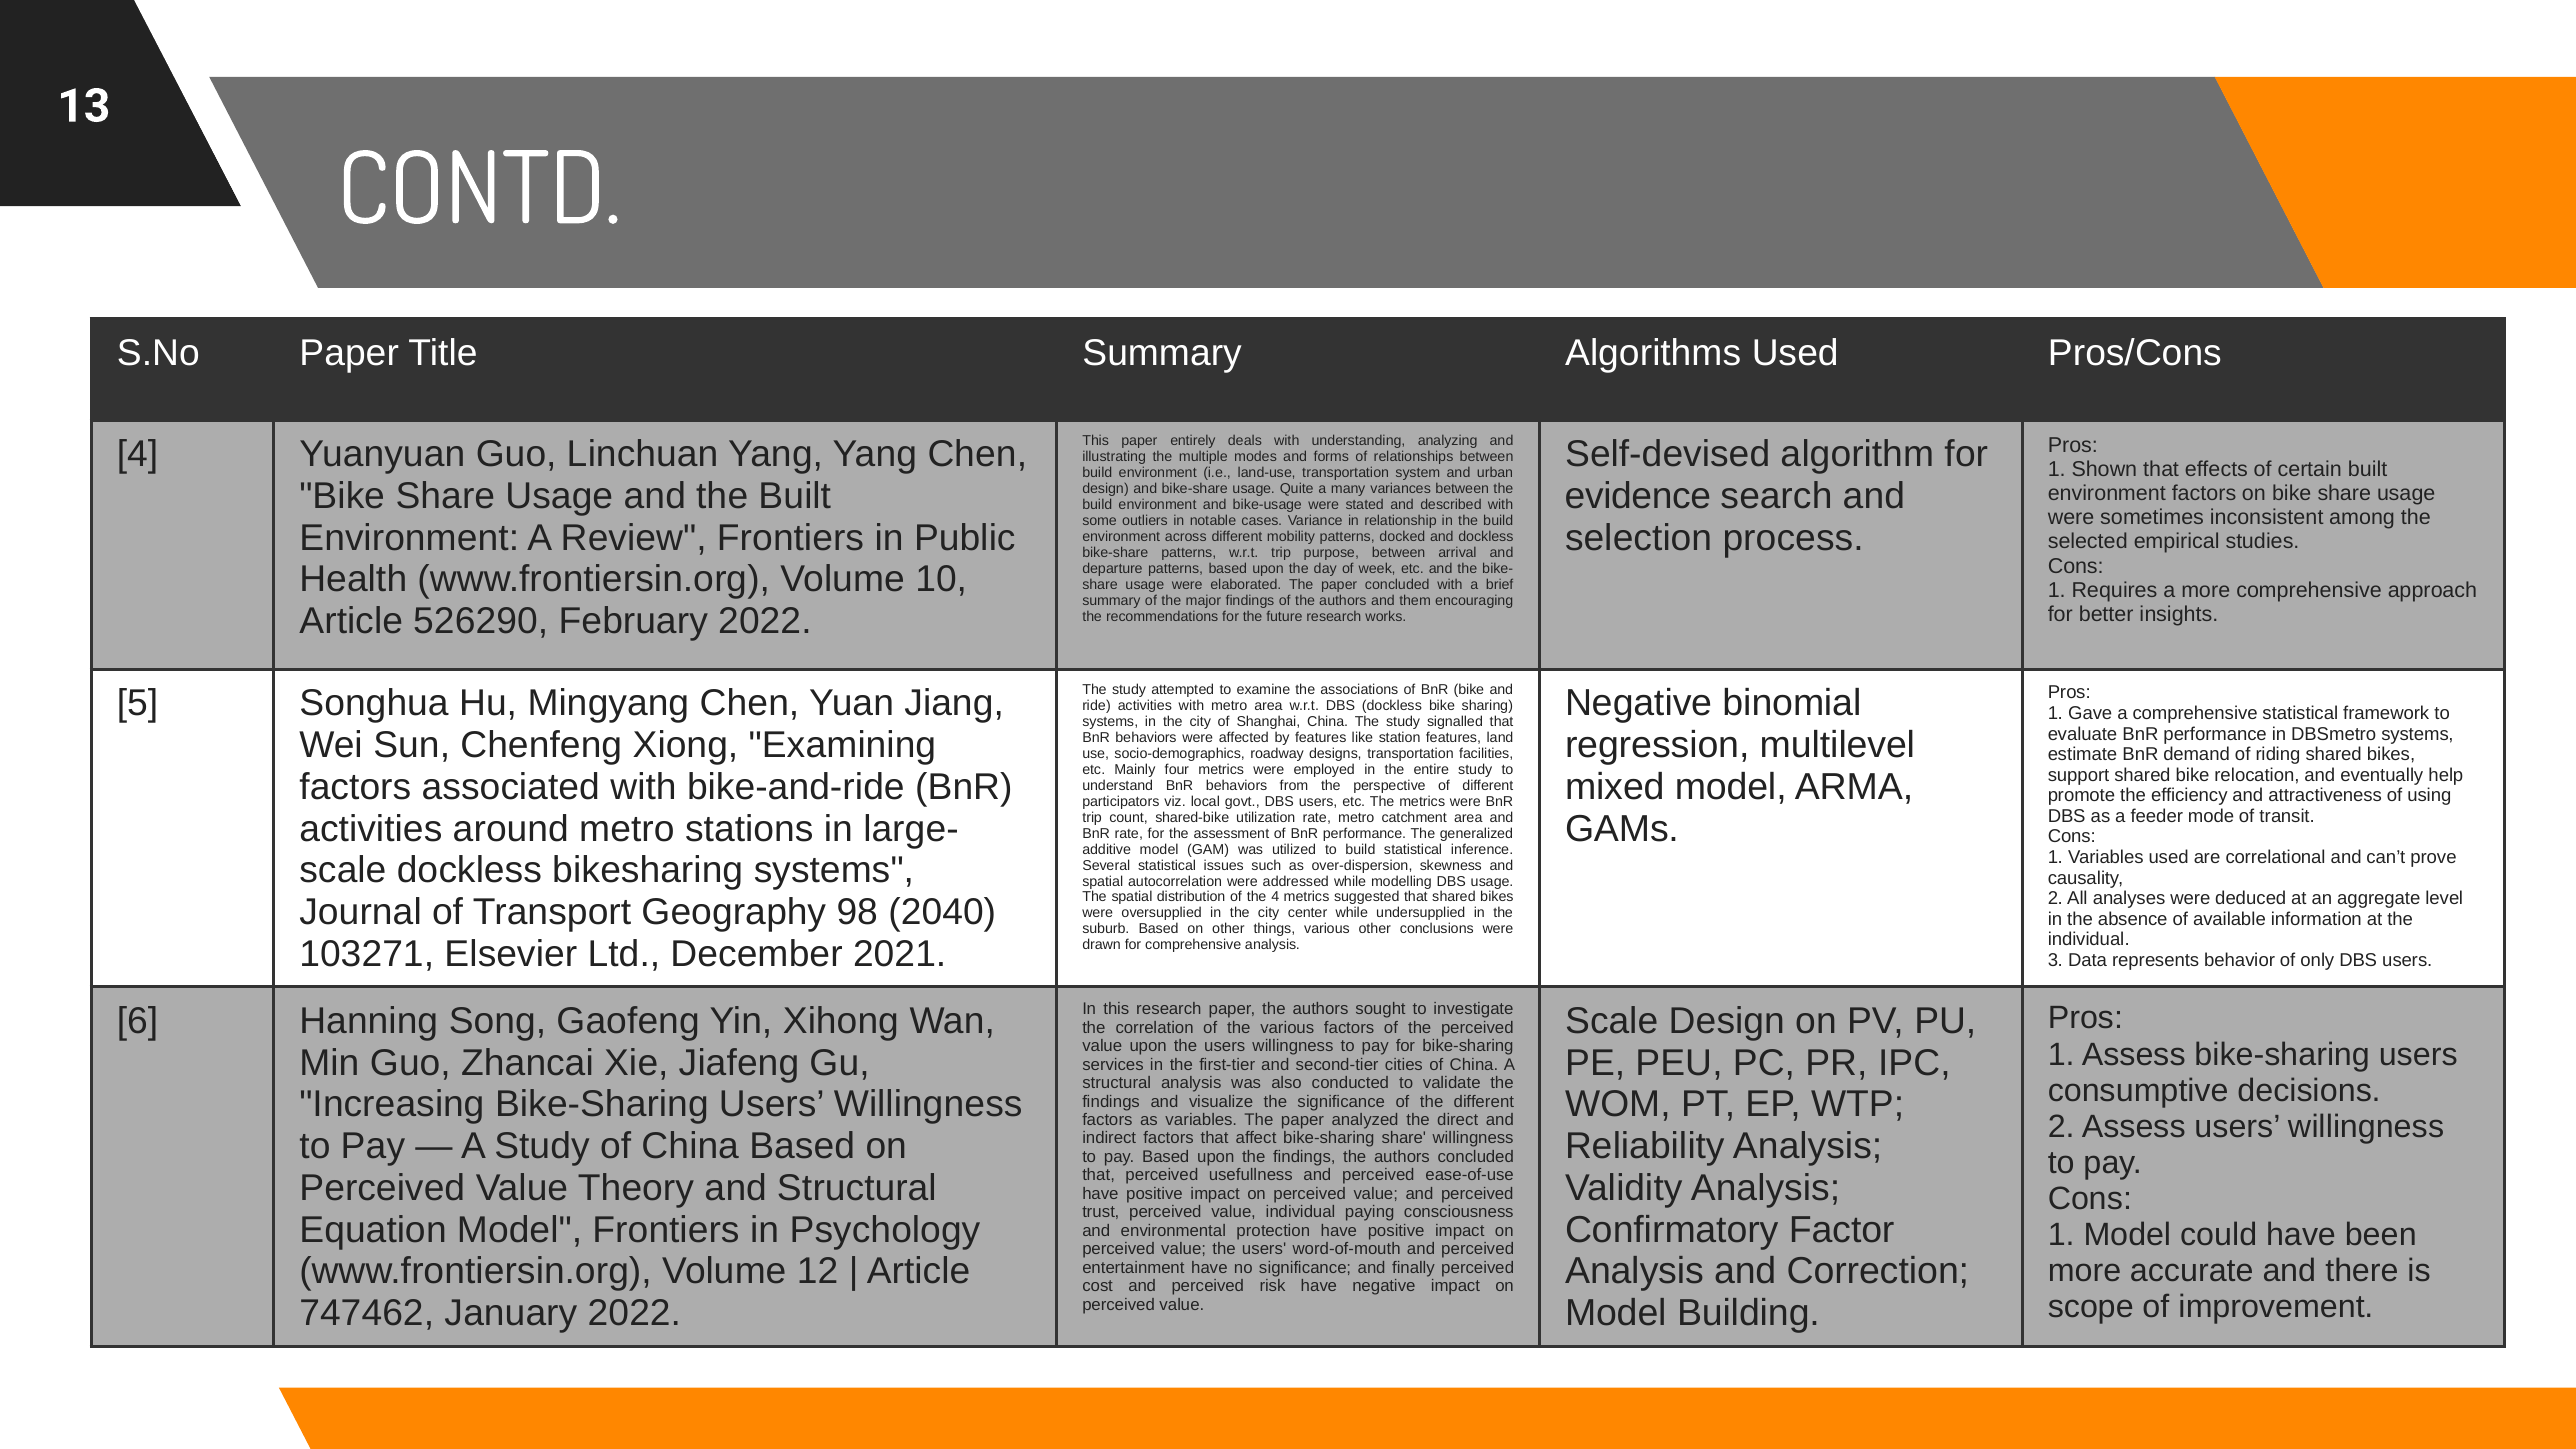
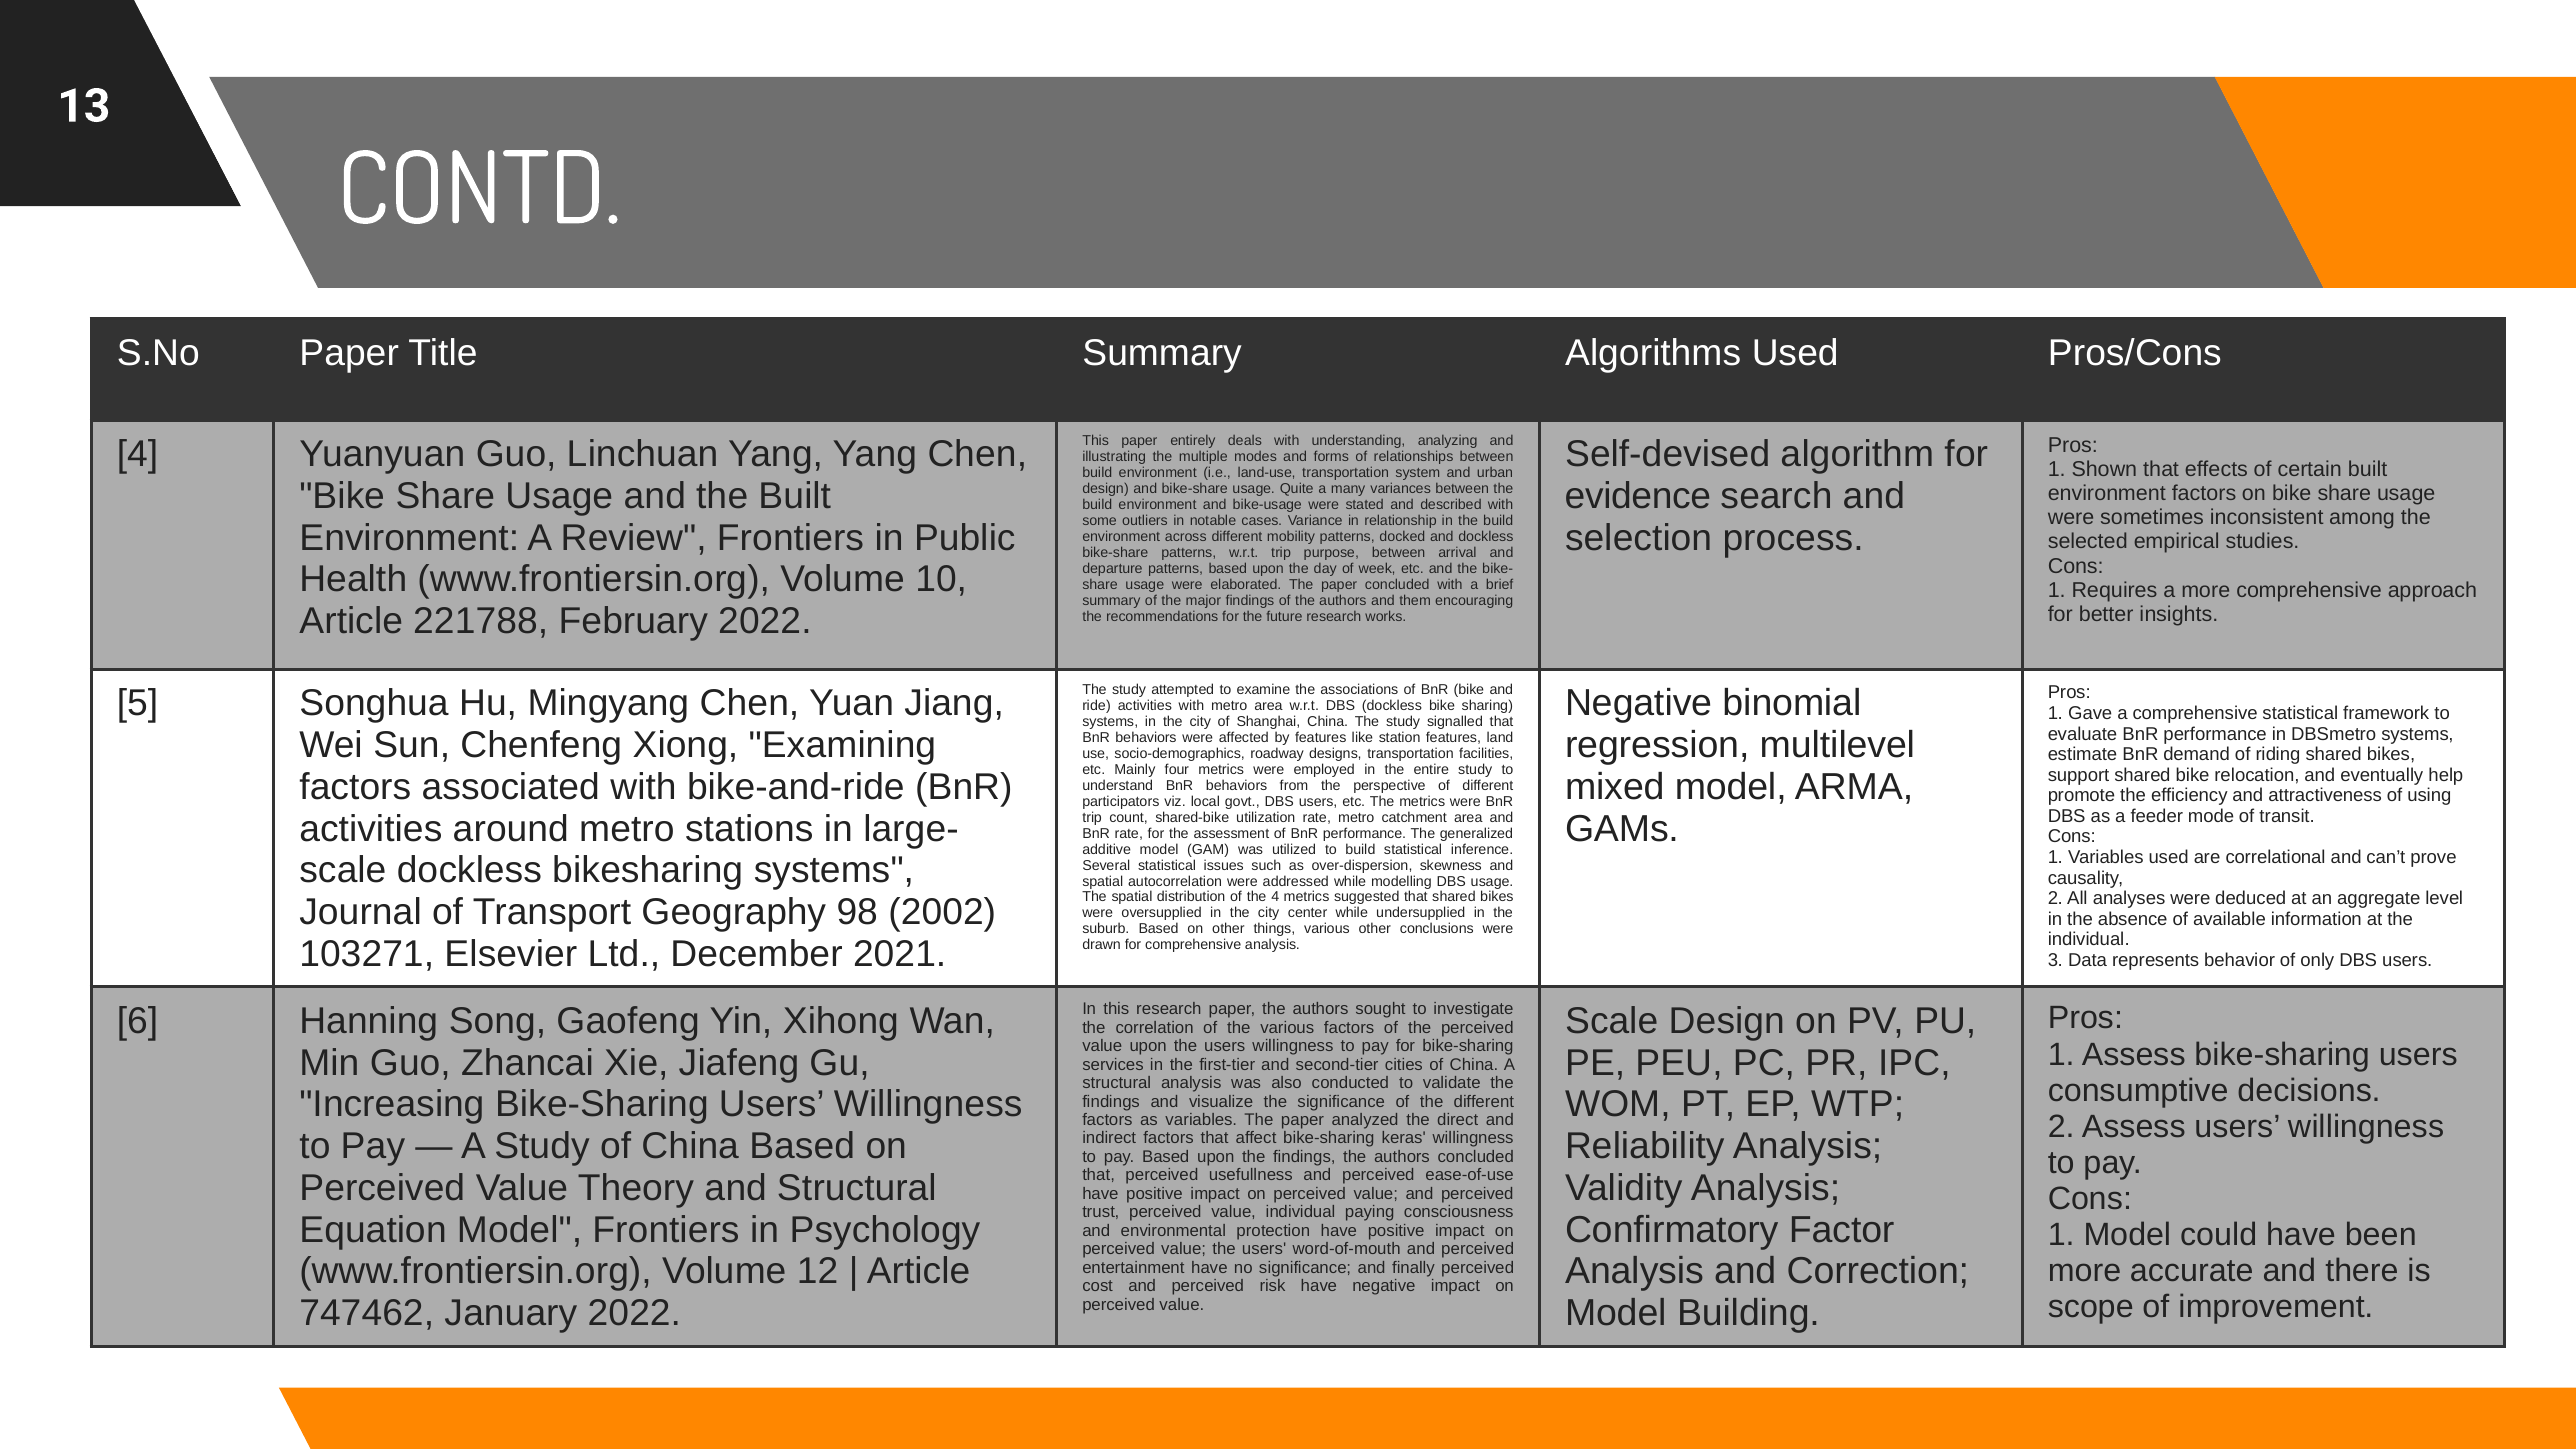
526290: 526290 -> 221788 (481, 621)
2040: 2040 -> 2002 (942, 912)
bike-sharing share: share -> keras (1404, 1138)
